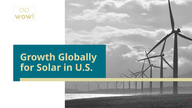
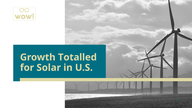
Globally: Globally -> Totalled (77, 57)
